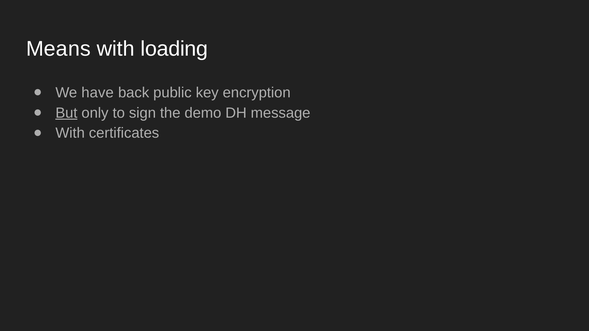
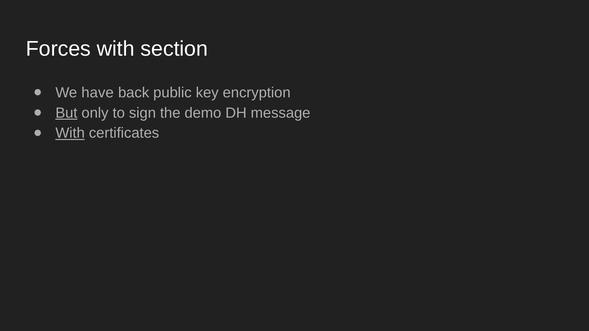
Means: Means -> Forces (58, 49)
loading: loading -> section (174, 49)
With underline: none -> present (70, 133)
